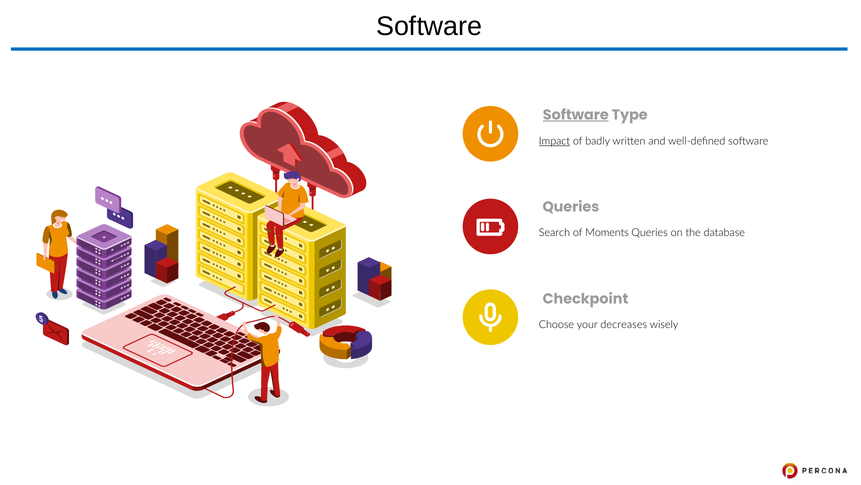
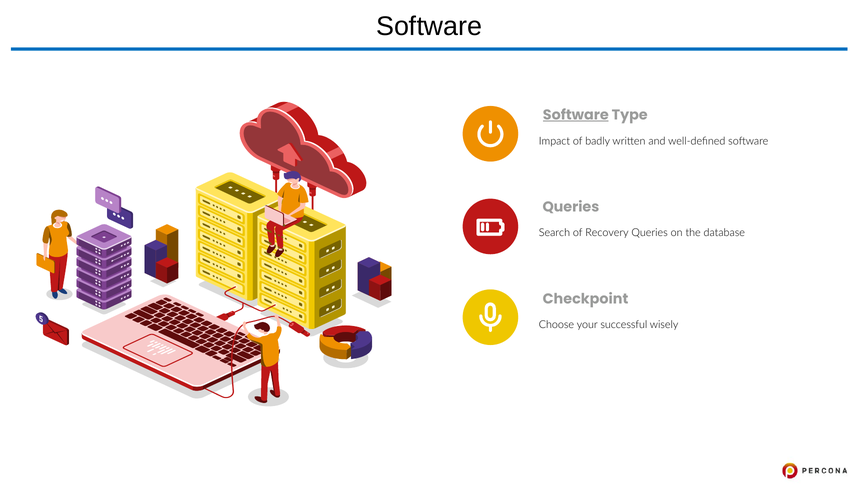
Impact underline: present -> none (554, 141)
Moments: Moments -> Recovery (607, 233)
decreases: decreases -> successful (624, 324)
